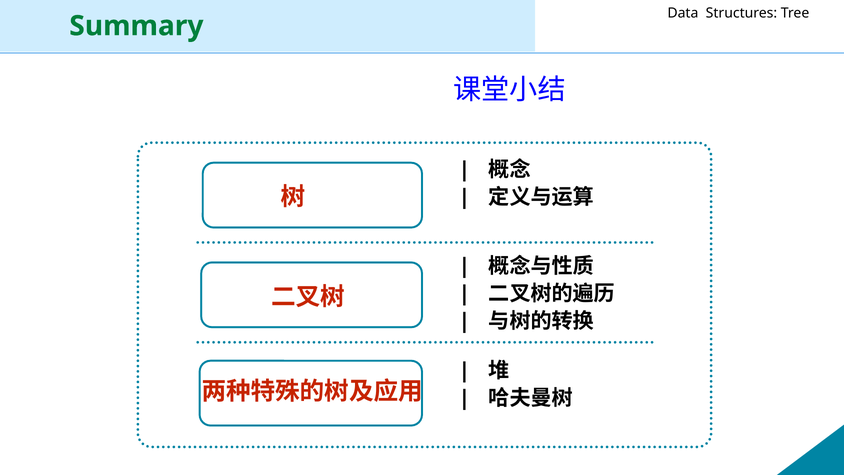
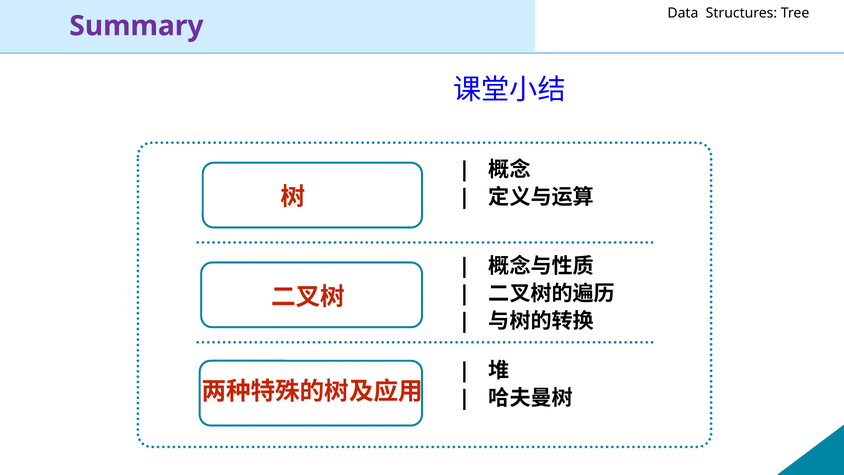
Summary colour: green -> purple (136, 26)
